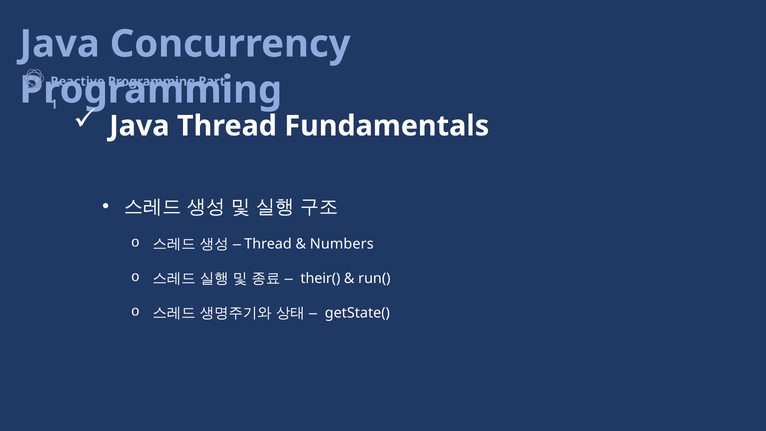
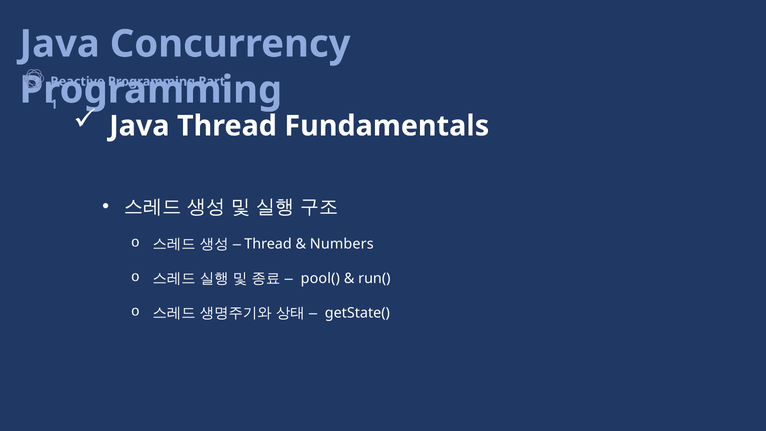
their(: their( -> pool( (320, 279)
